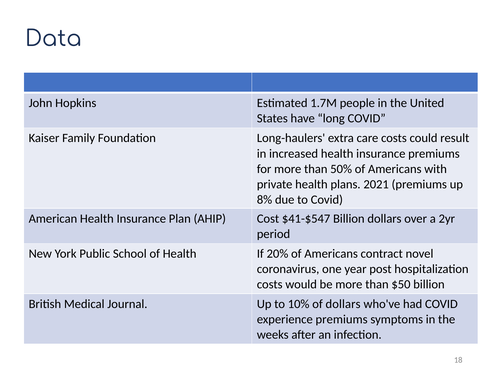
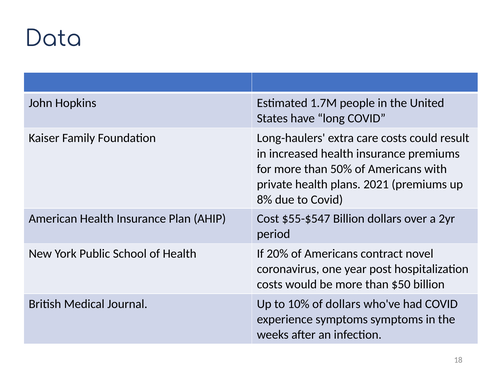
$41-$547: $41-$547 -> $55-$547 (306, 218)
experience premiums: premiums -> symptoms (342, 319)
